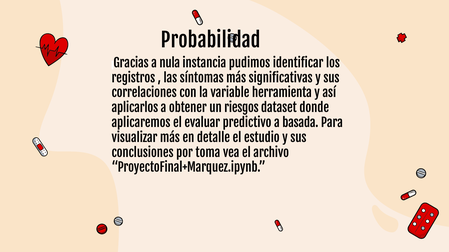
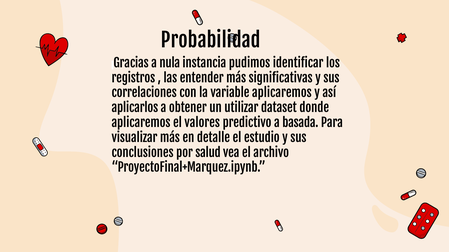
síntomas: síntomas -> entender (202, 78)
variable herramienta: herramienta -> aplicaremos (282, 93)
riesgos: riesgos -> utilizar (241, 108)
evaluar: evaluar -> valores (202, 123)
toma: toma -> salud (208, 153)
